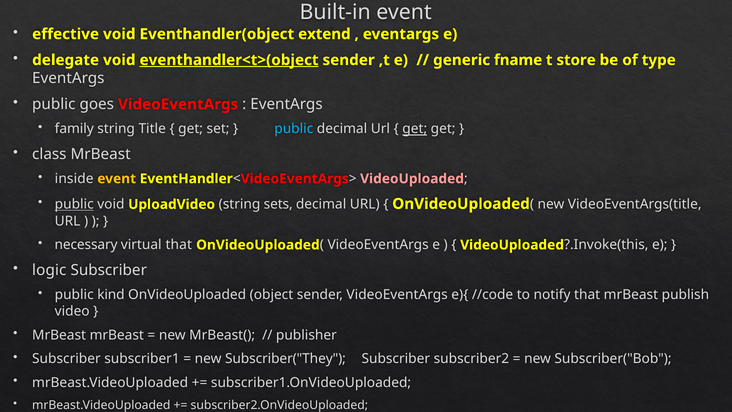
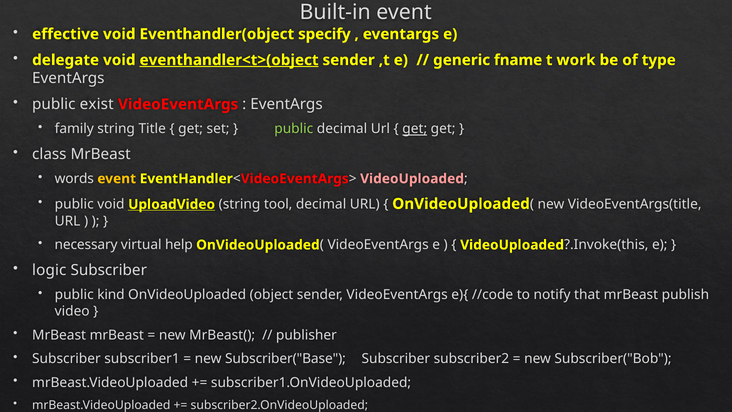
extend: extend -> specify (324, 34)
store: store -> work (576, 60)
goes: goes -> exist (97, 104)
public colour: light blue -> light green (294, 129)
inside: inside -> words (74, 179)
public underline: present -> none (74, 204)
UploadVideo underline: none -> present (172, 204)
sets: sets -> tool (278, 204)
virtual that: that -> help (179, 245)
Subscriber("They: Subscriber("They -> Subscriber("Base (285, 359)
